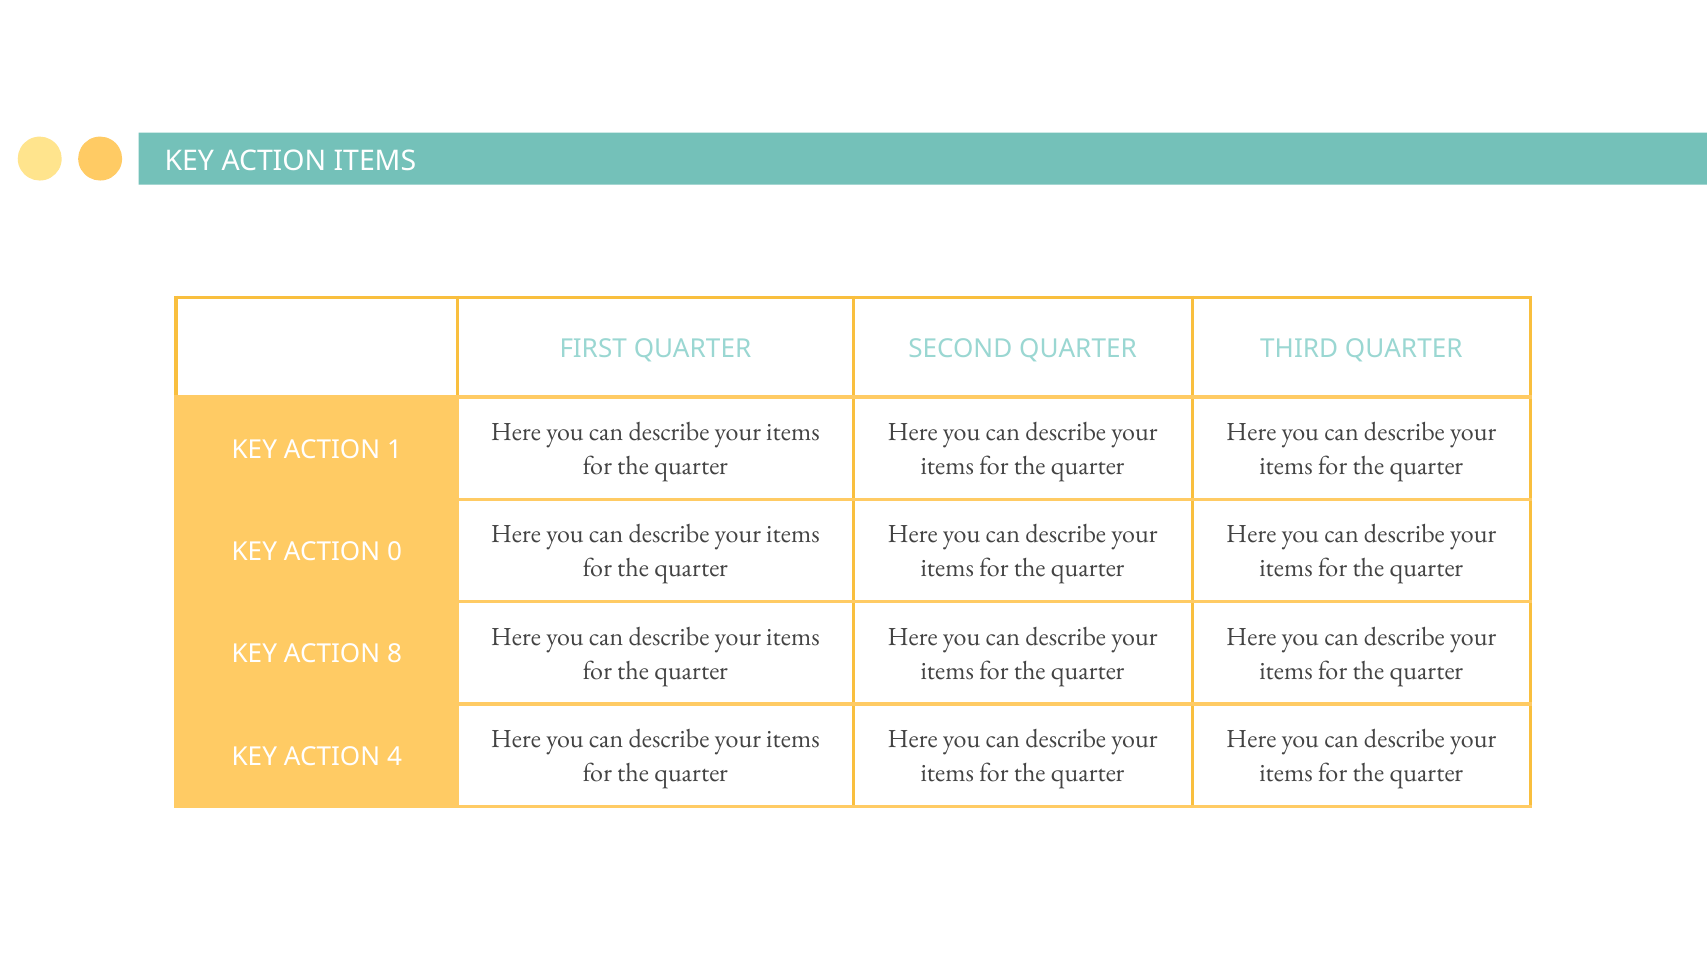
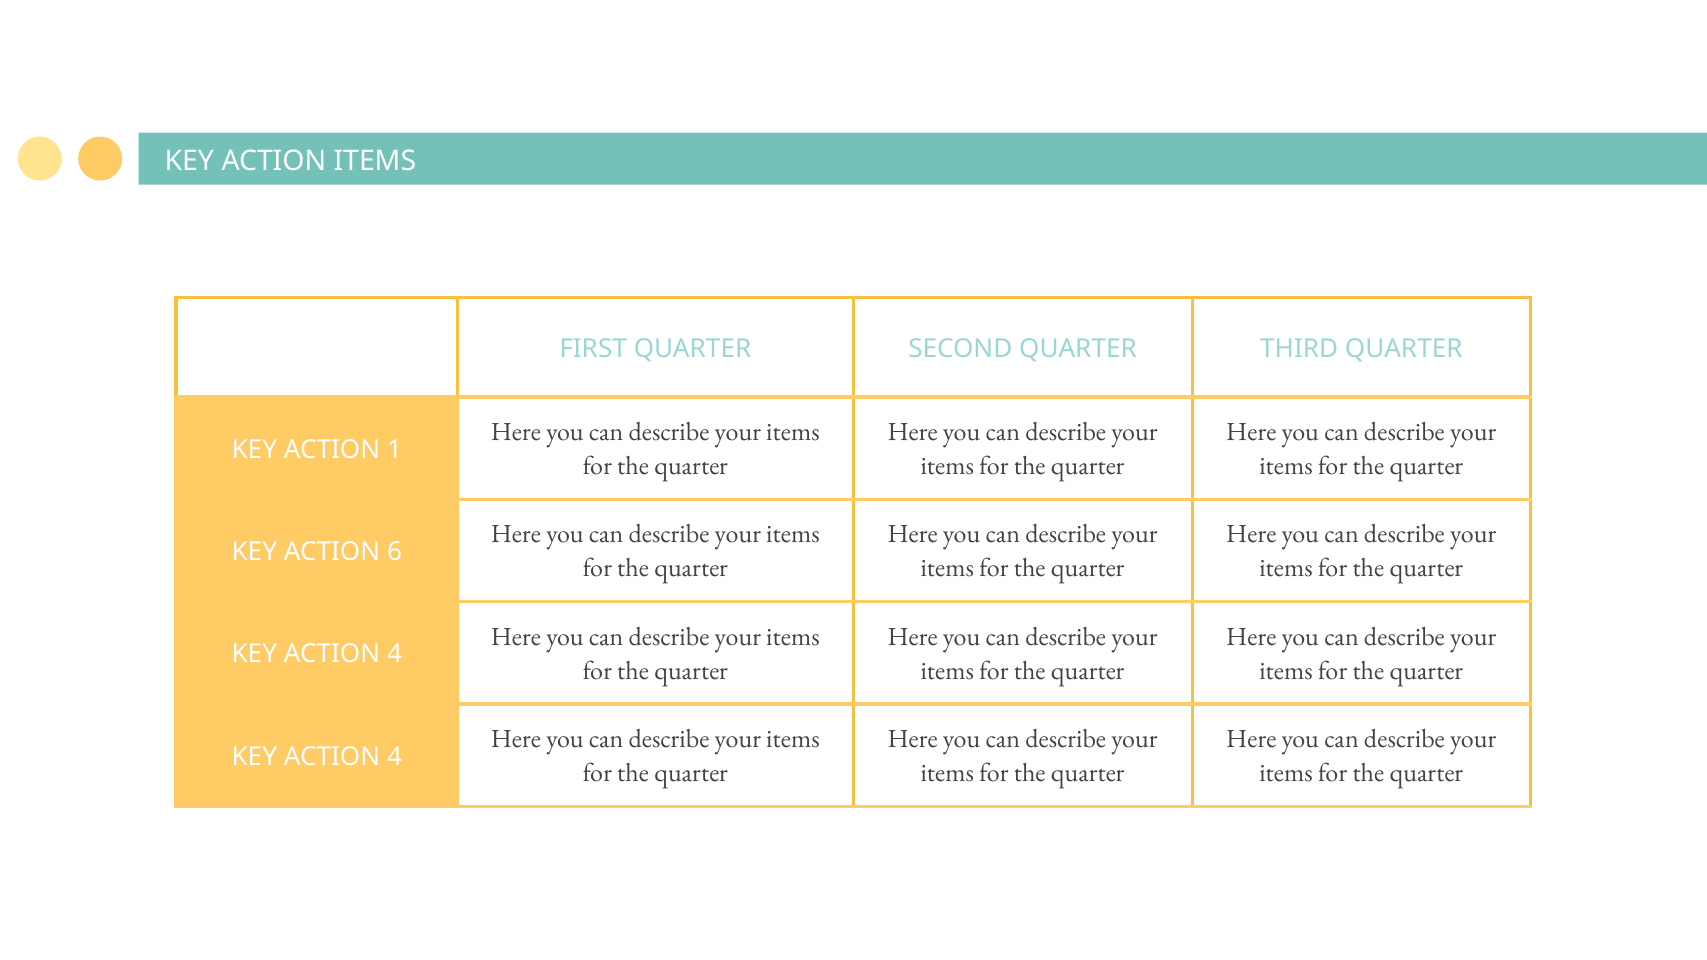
0: 0 -> 6 (395, 552)
8: 8 -> 4 (395, 655)
